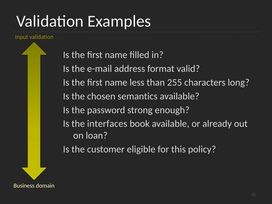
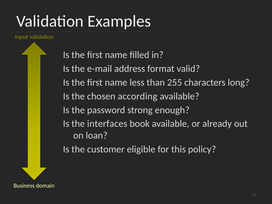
semantics: semantics -> according (138, 96)
